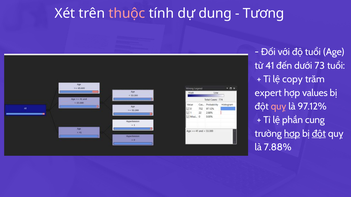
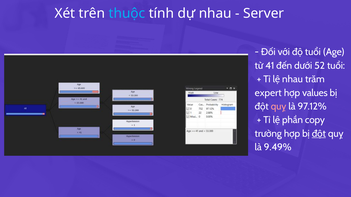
thuộc colour: pink -> light blue (127, 13)
dự dung: dung -> nhau (215, 13)
Tương: Tương -> Server (264, 13)
73: 73 -> 52 (320, 66)
lệ copy: copy -> nhau (292, 79)
cung: cung -> copy (315, 120)
hợp underline: present -> none (292, 134)
7.88%: 7.88% -> 9.49% (278, 148)
